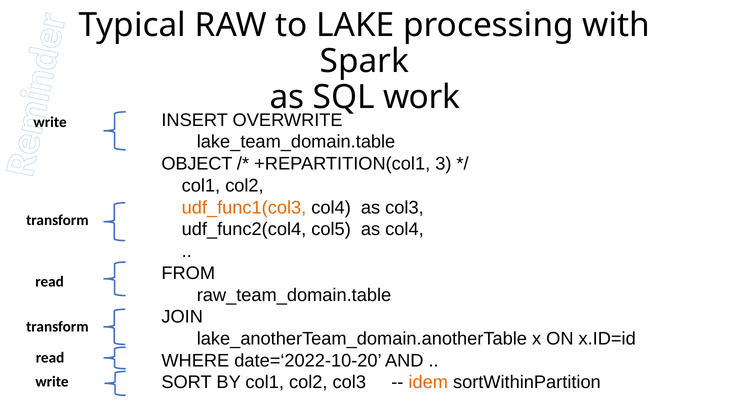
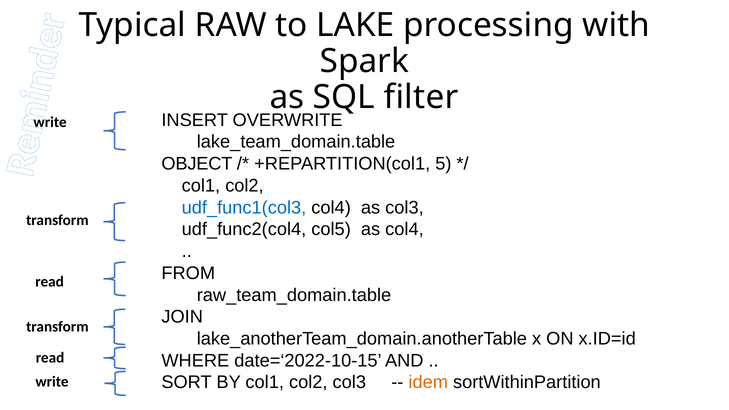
work: work -> filter (421, 97)
3: 3 -> 5 (443, 164)
udf_func1(col3 colour: orange -> blue (244, 208)
date=‘2022-10-20: date=‘2022-10-20 -> date=‘2022-10-15 (308, 361)
